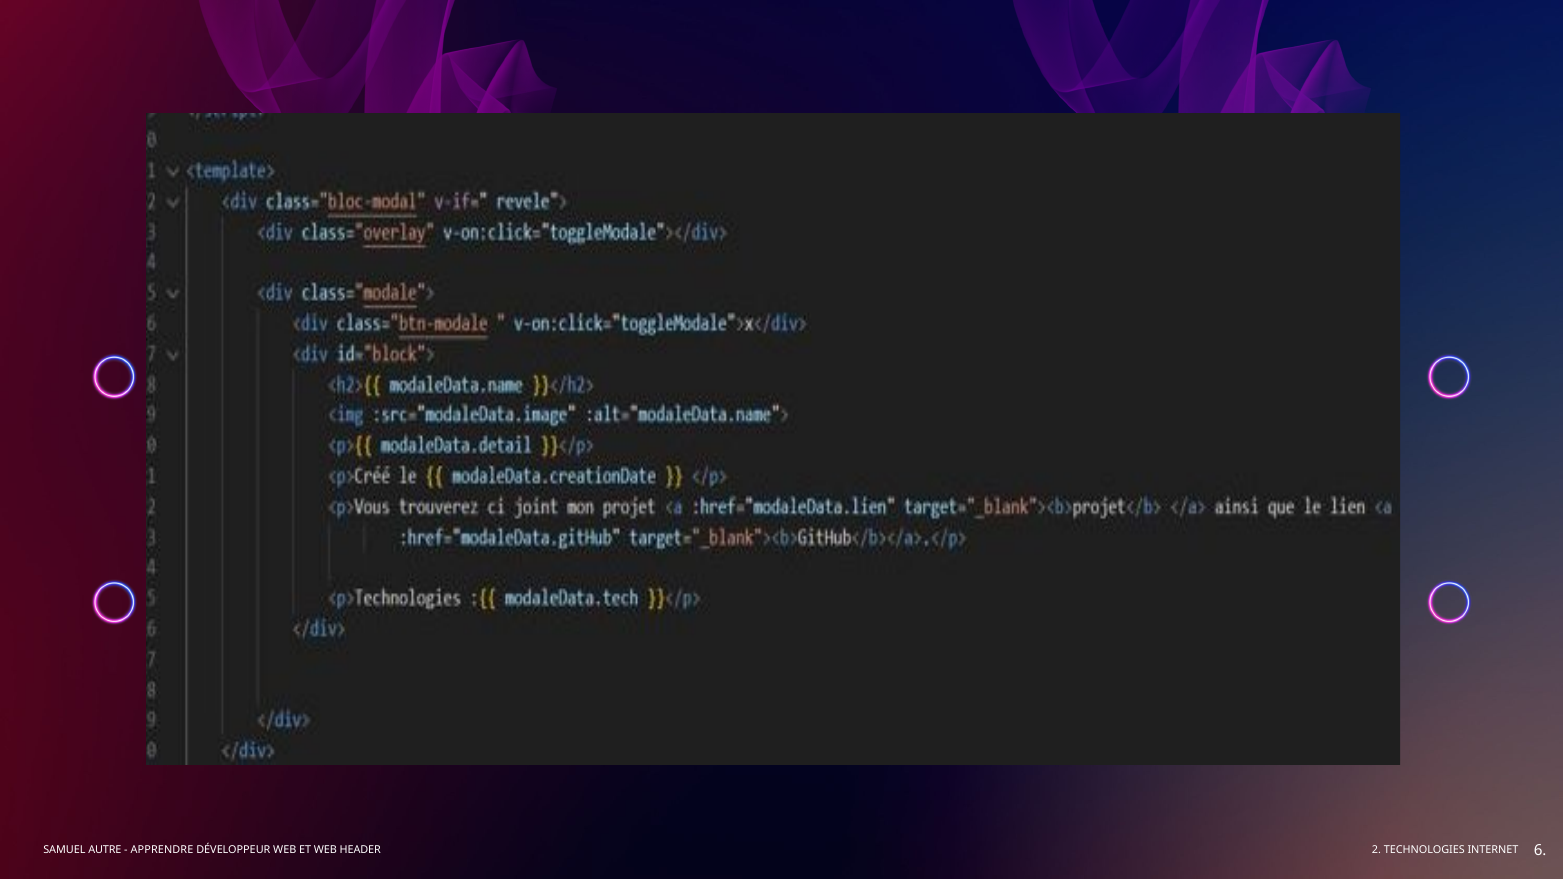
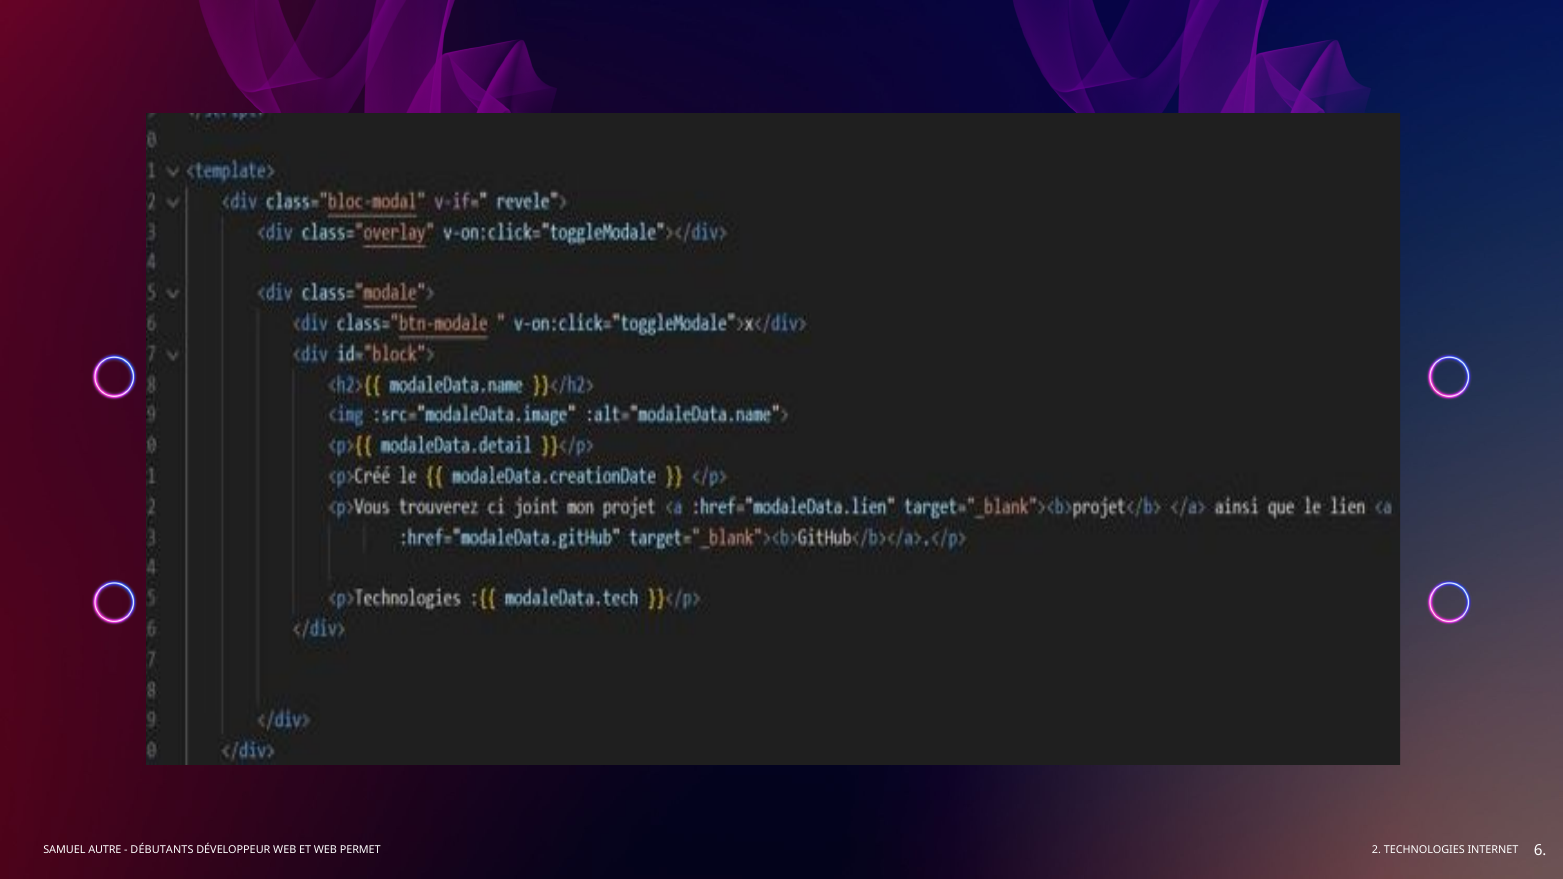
APPRENDRE: APPRENDRE -> DÉBUTANTS (162, 850)
HEADER: HEADER -> PERMET (360, 850)
